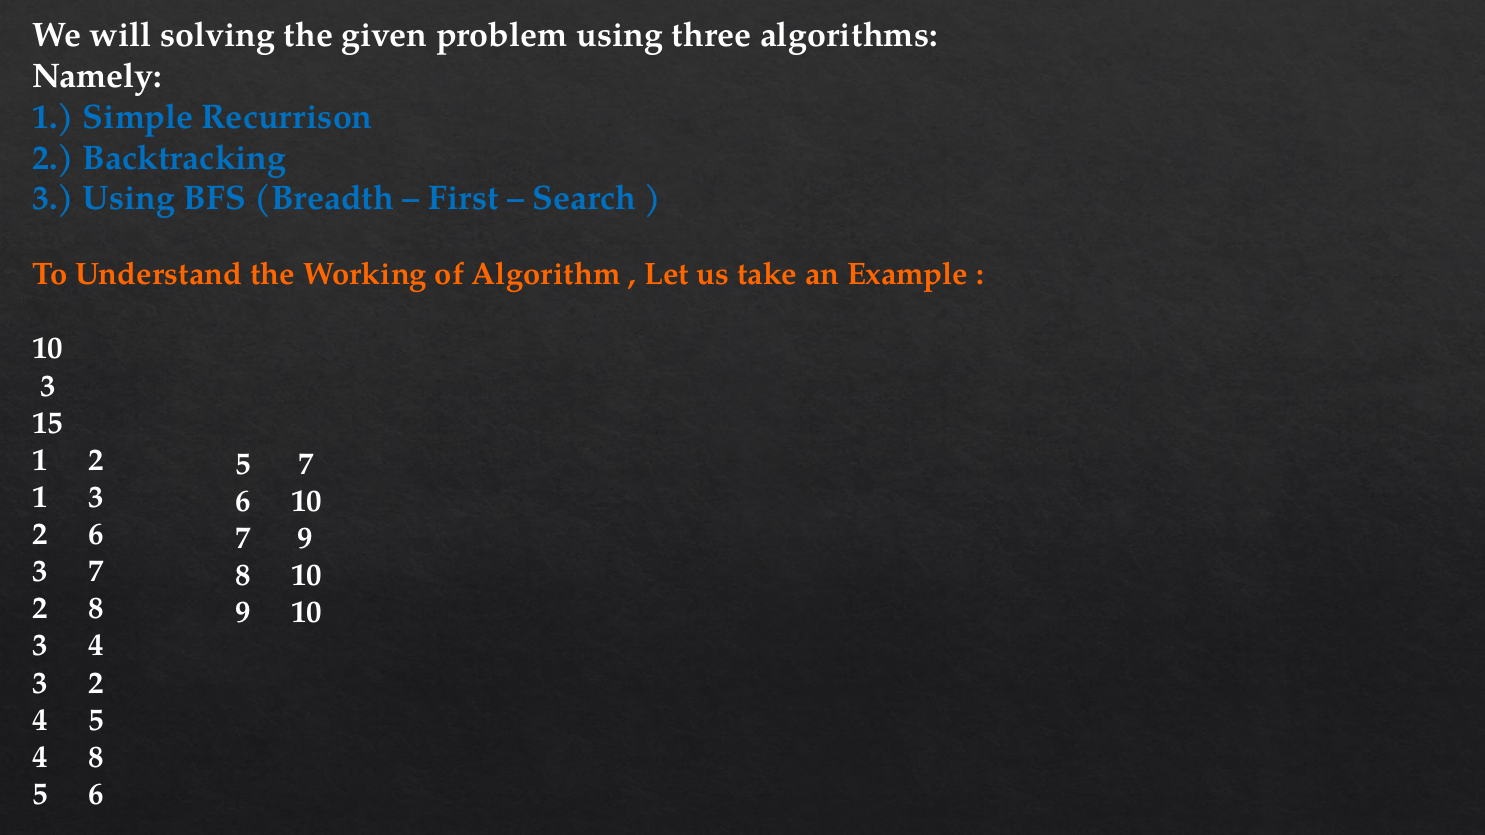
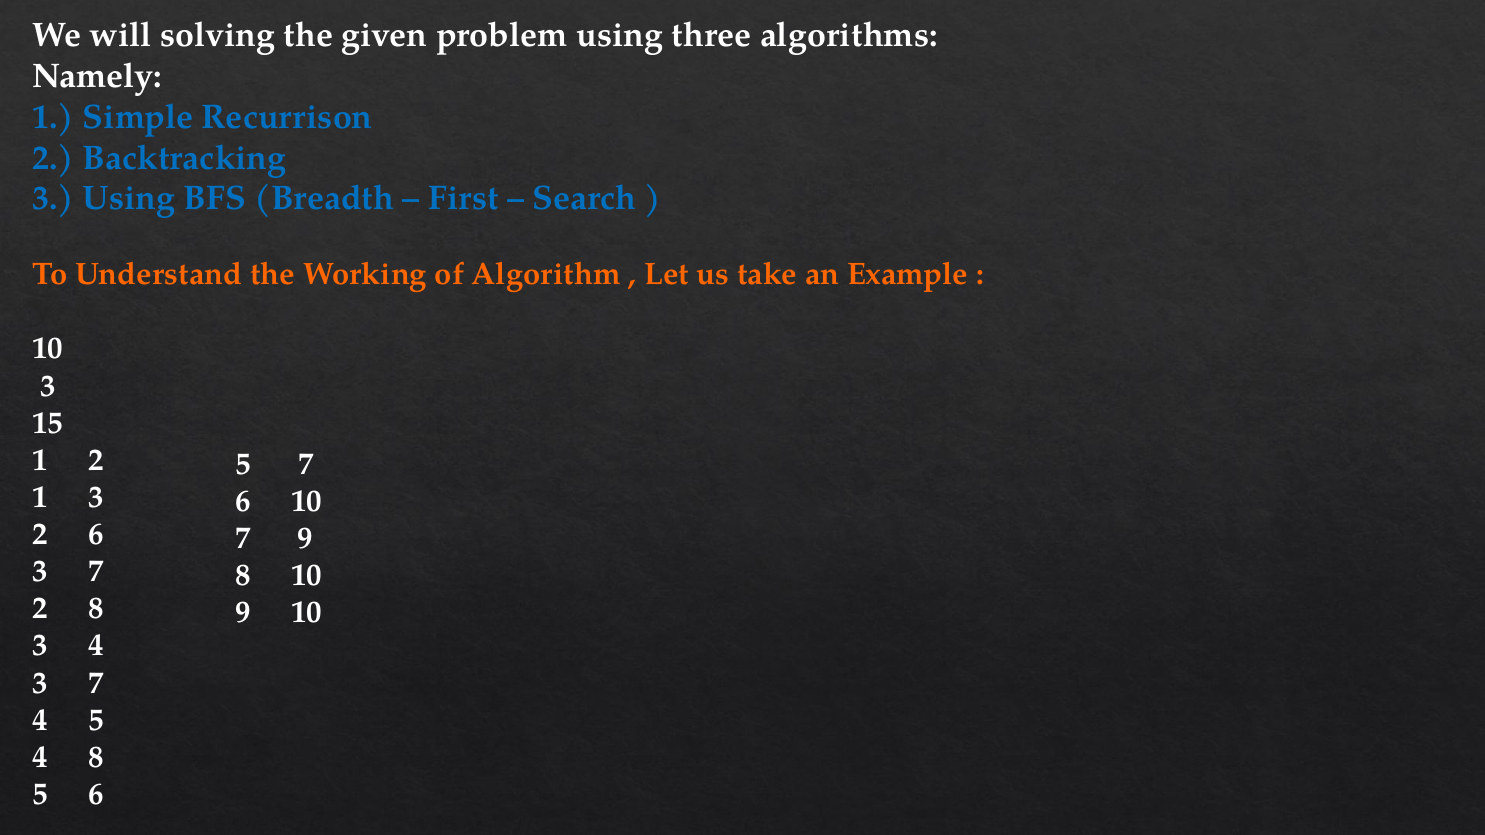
2: 2 -> 7 (96, 683)
